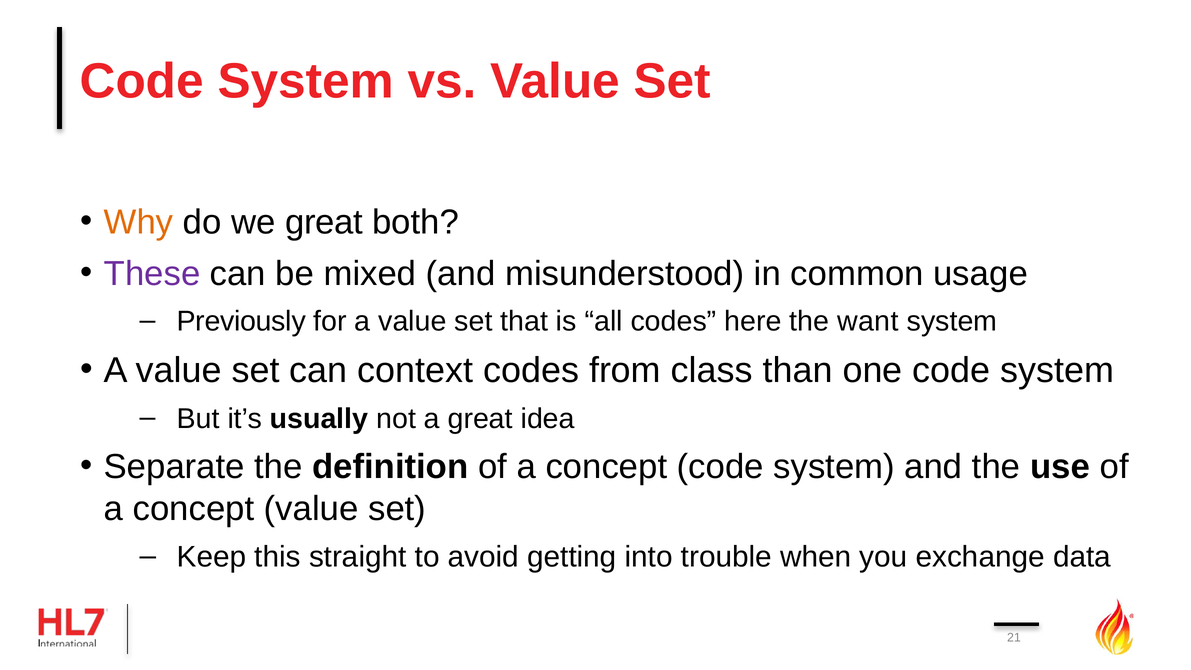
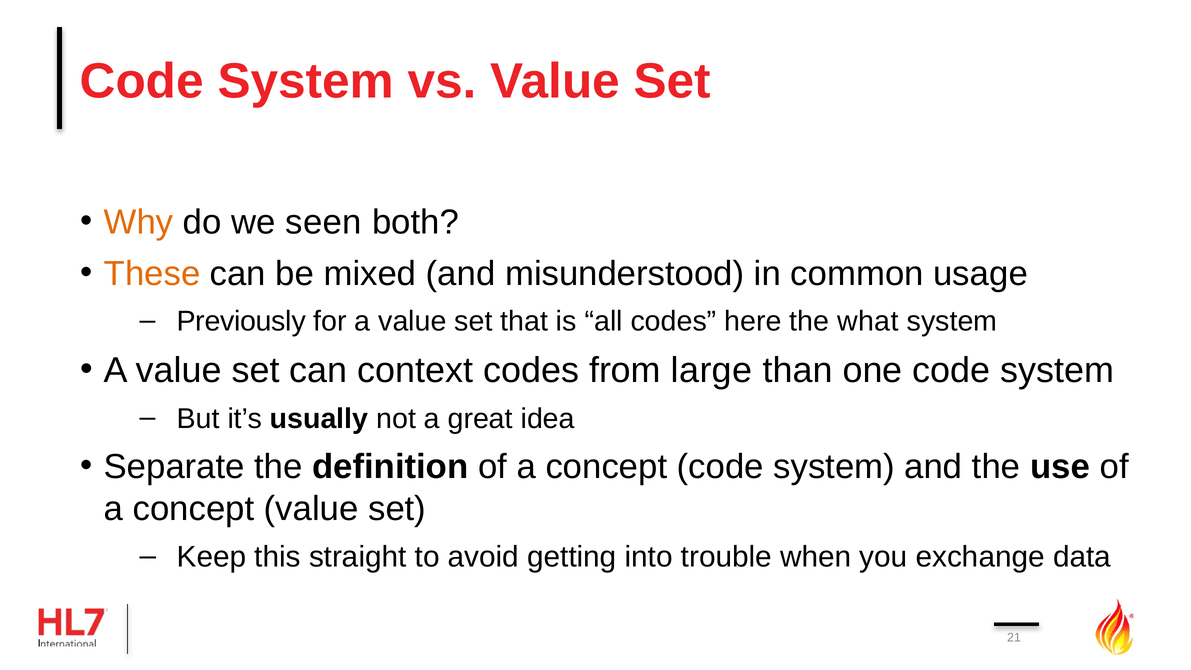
we great: great -> seen (324, 222)
These colour: purple -> orange (152, 274)
want: want -> what (868, 321)
class: class -> large (712, 370)
